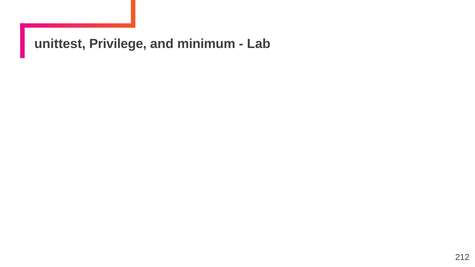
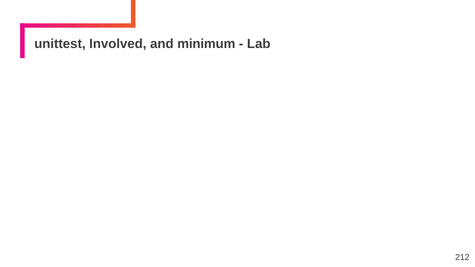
Privilege: Privilege -> Involved (118, 44)
